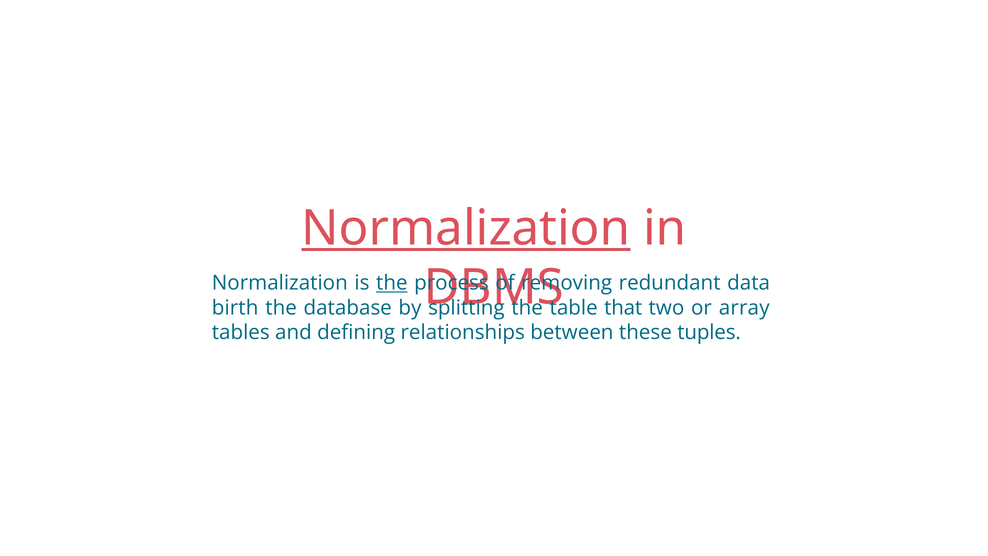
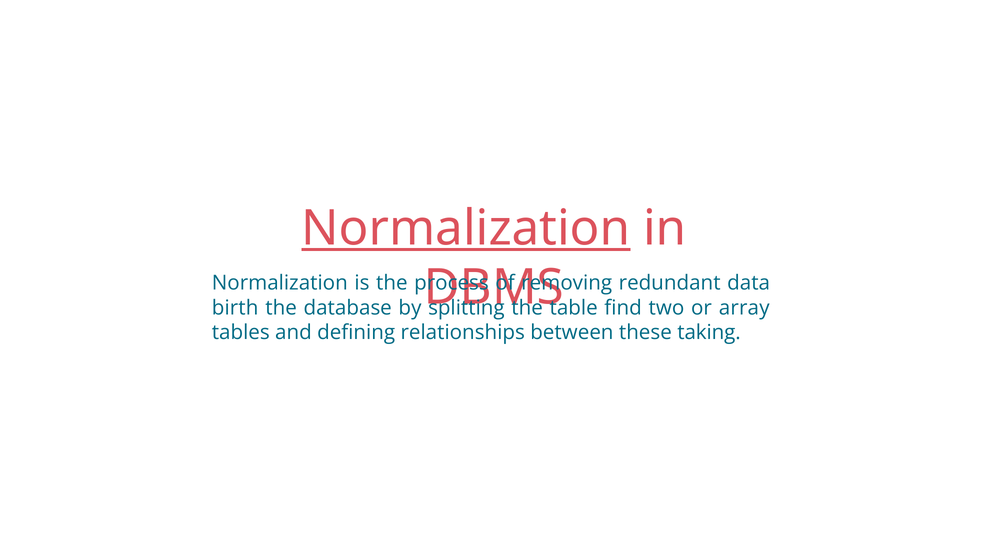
the underline: present -> none (392, 283)
that: that -> find (623, 308)
tuples: tuples -> taking (709, 332)
